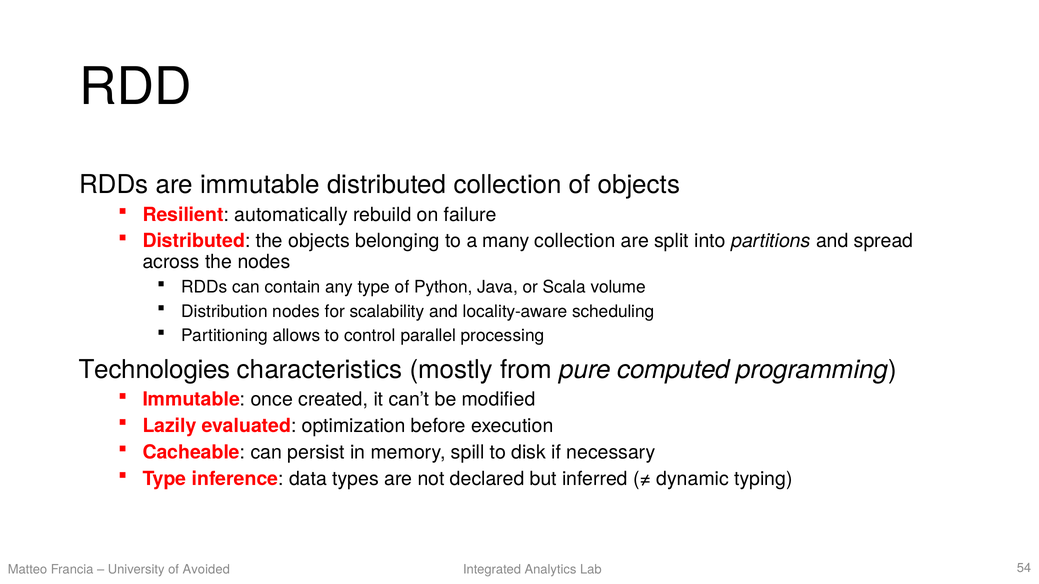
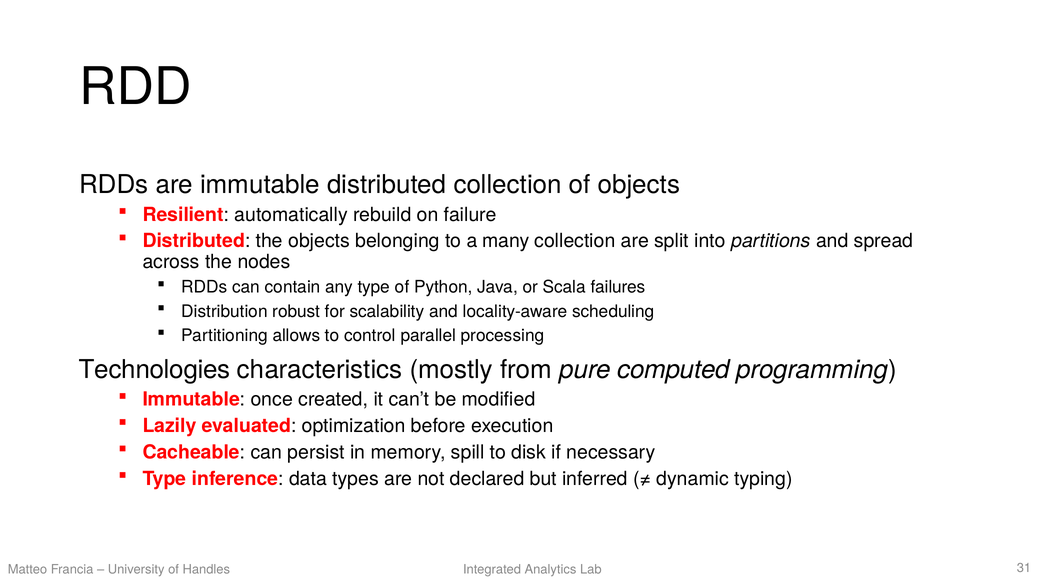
volume: volume -> failures (618, 287)
Distribution nodes: nodes -> robust (296, 312)
Avoided: Avoided -> Handles (206, 570)
54: 54 -> 31 (1024, 568)
